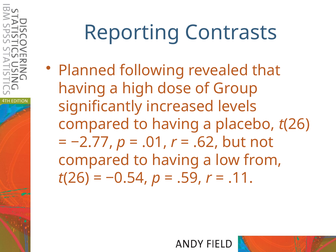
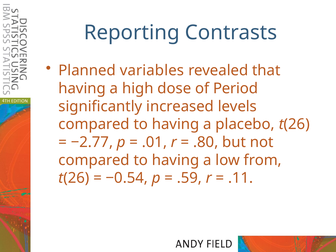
following: following -> variables (152, 70)
Group: Group -> Period (236, 88)
.62: .62 -> .80 (206, 142)
